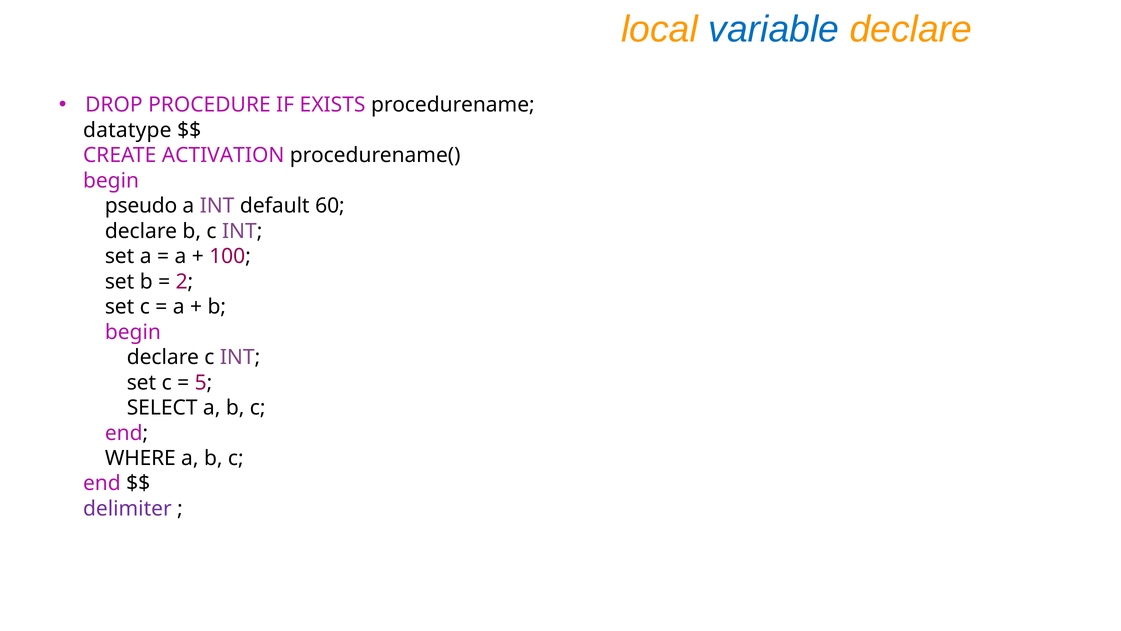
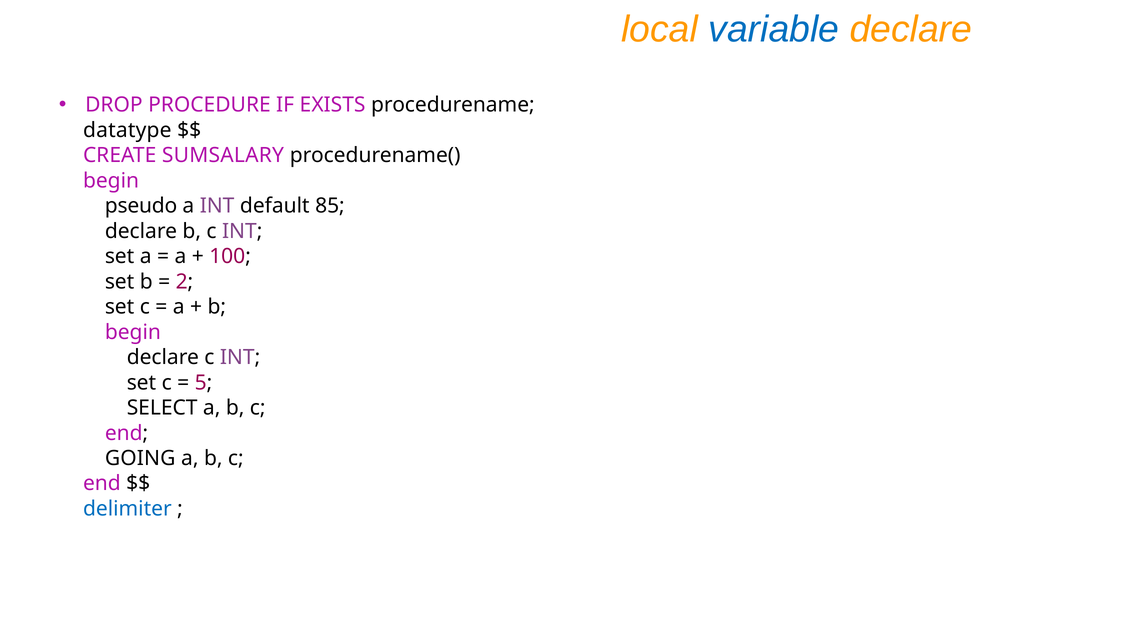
ACTIVATION: ACTIVATION -> SUMSALARY (223, 155)
60: 60 -> 85 (330, 206)
WHERE: WHERE -> GOING (140, 458)
delimiter colour: purple -> blue (127, 508)
